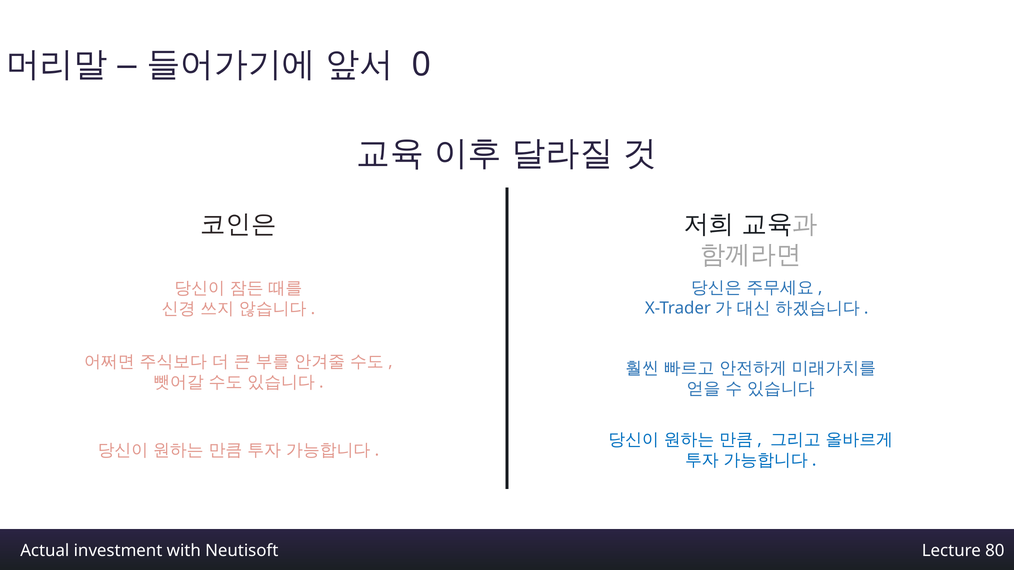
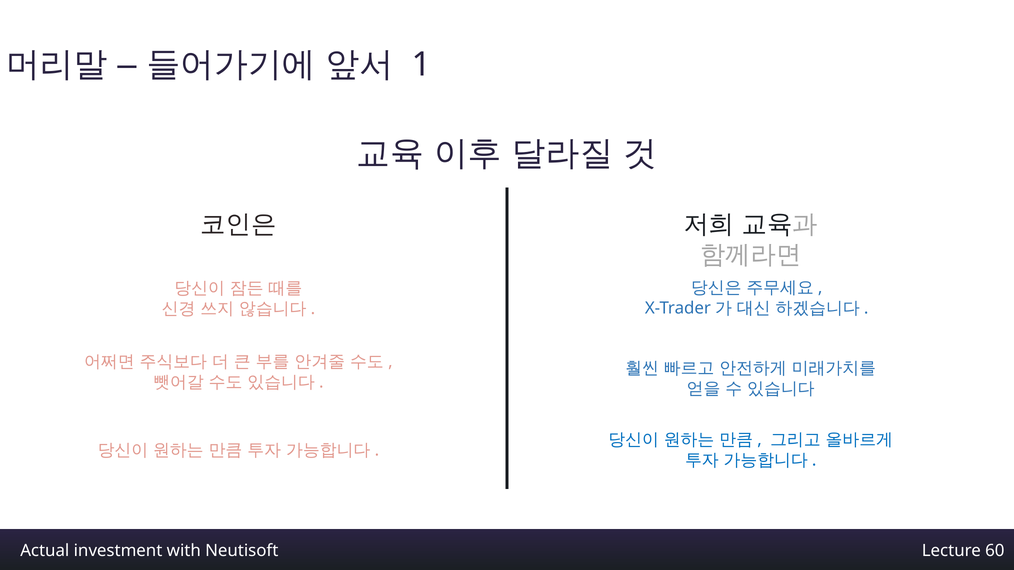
0: 0 -> 1 (422, 64)
80: 80 -> 60 (995, 551)
